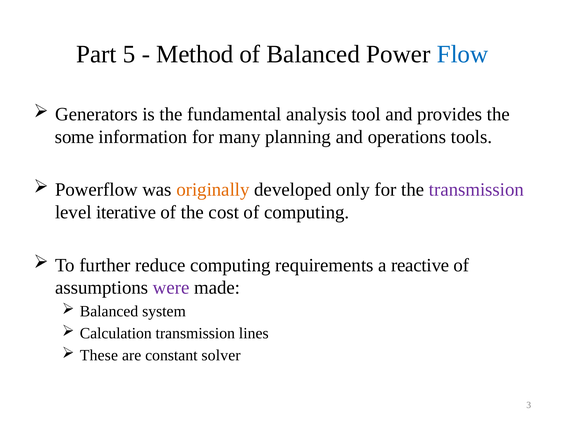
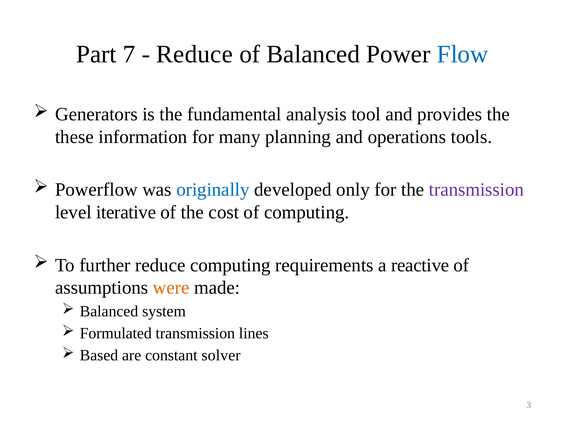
5: 5 -> 7 (129, 54)
Method: Method -> Reduce (195, 54)
some: some -> these (74, 137)
originally colour: orange -> blue (213, 190)
were colour: purple -> orange (171, 288)
Calculation: Calculation -> Formulated (116, 333)
These: These -> Based (99, 355)
